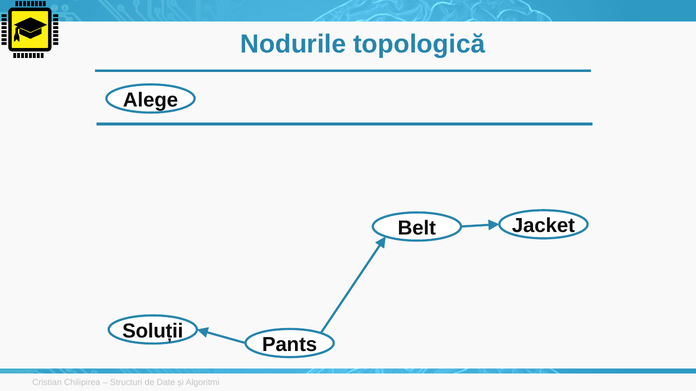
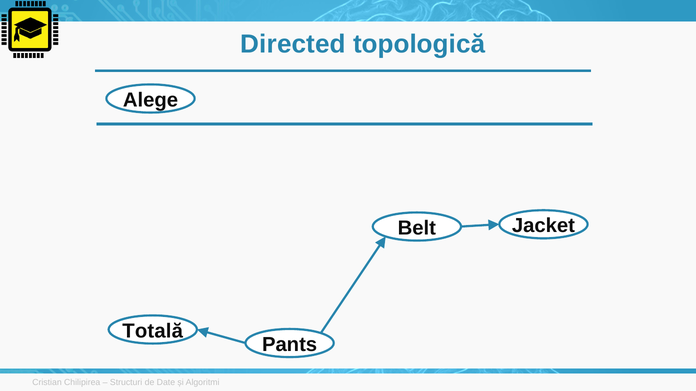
Nodurile: Nodurile -> Directed (293, 44)
Soluții: Soluții -> Totală (153, 331)
